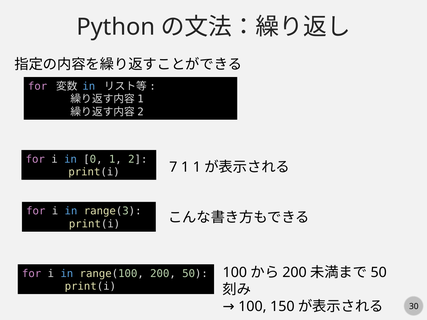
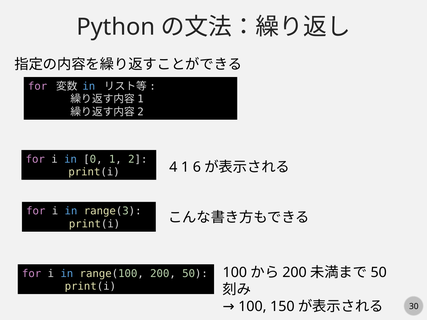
7: 7 -> 4 (173, 167)
1 1: 1 -> 6 (197, 167)
